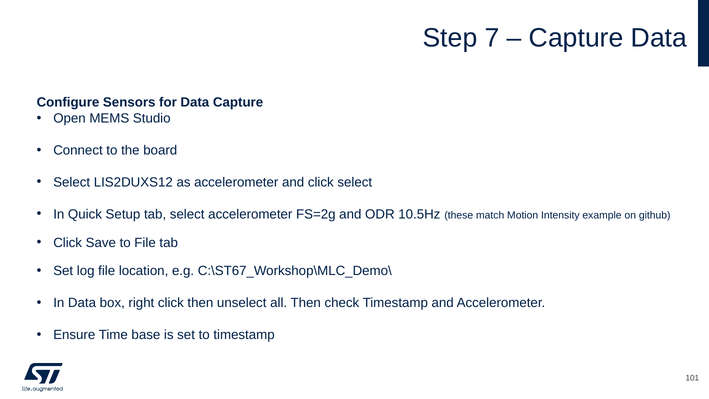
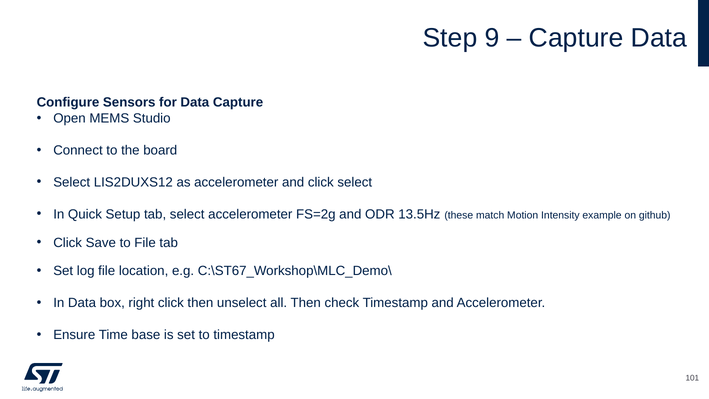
7: 7 -> 9 (492, 38)
10.5Hz: 10.5Hz -> 13.5Hz (419, 214)
